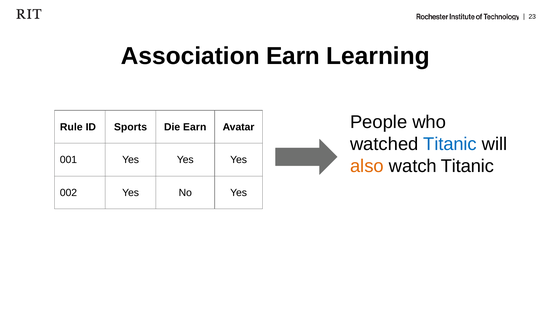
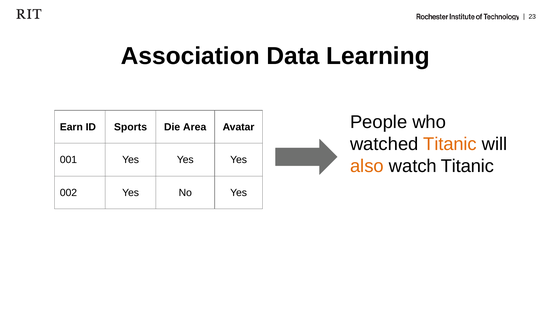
Association Earn: Earn -> Data (293, 56)
Rule: Rule -> Earn (71, 127)
Die Earn: Earn -> Area (195, 127)
Titanic colour: blue -> orange (450, 144)
